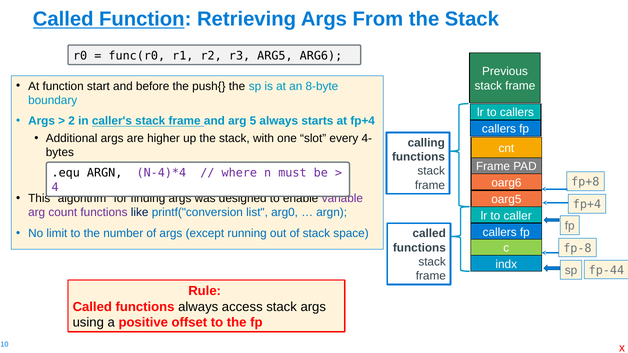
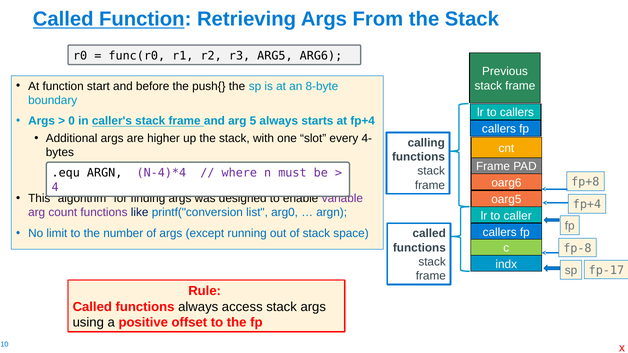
2: 2 -> 0 (72, 121)
fp-44: fp-44 -> fp-17 (606, 270)
